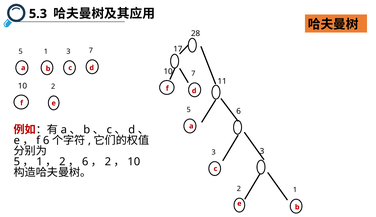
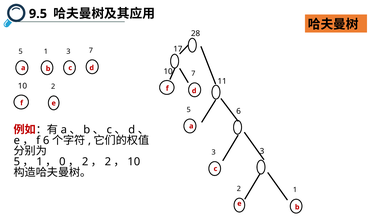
5.3: 5.3 -> 9.5 (38, 14)
2: 2 -> 0 (62, 162)
6: 6 -> 2 (85, 162)
